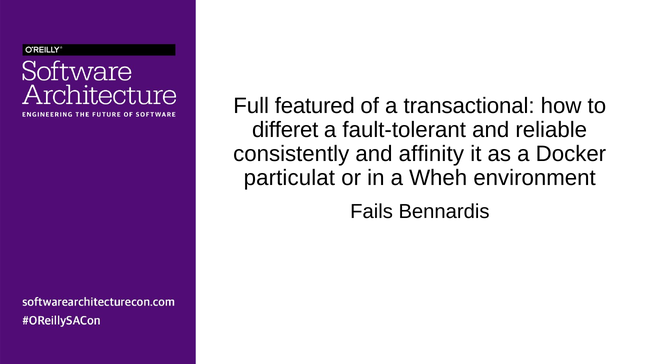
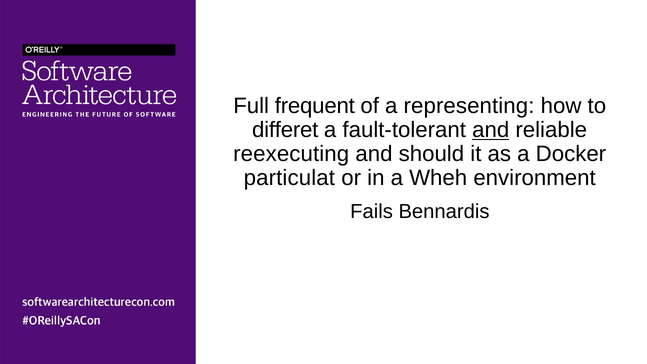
featured: featured -> frequent (315, 106)
transactional: transactional -> representing (469, 106)
and underline: none -> present (491, 130)
consistently: consistently -> reexecuting (291, 154)
affinity: affinity -> should (431, 154)
